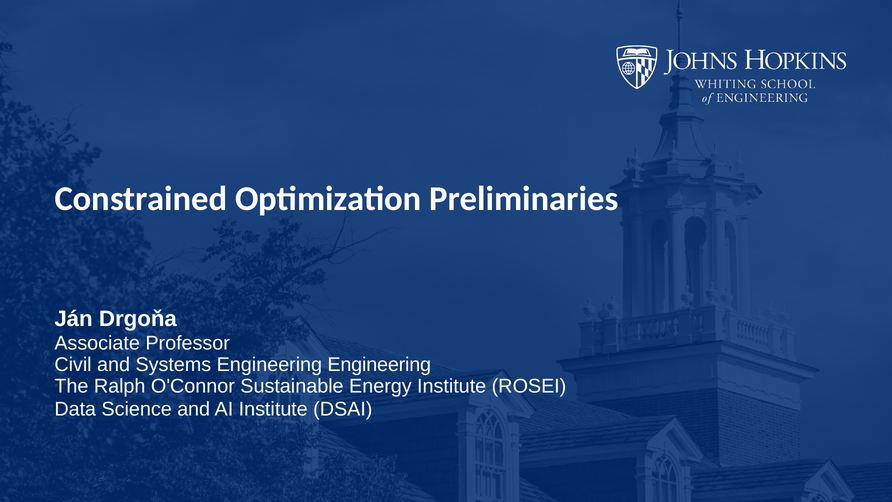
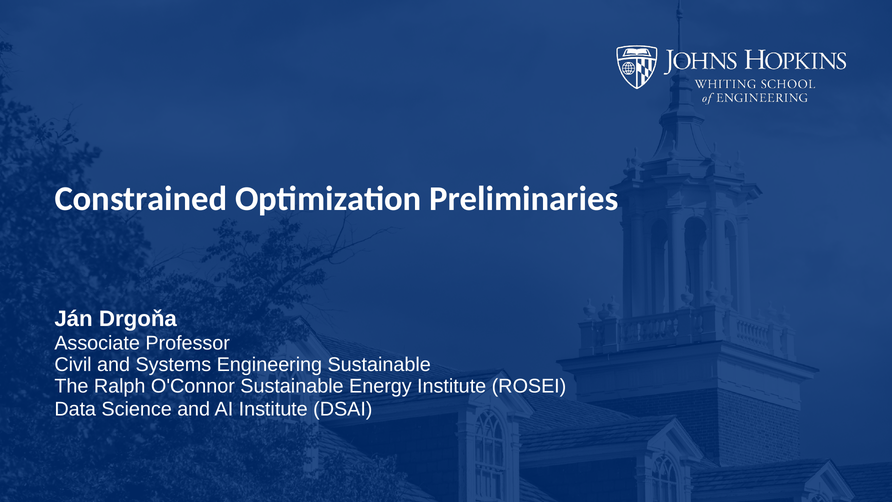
Engineering Engineering: Engineering -> Sustainable (379, 365)
